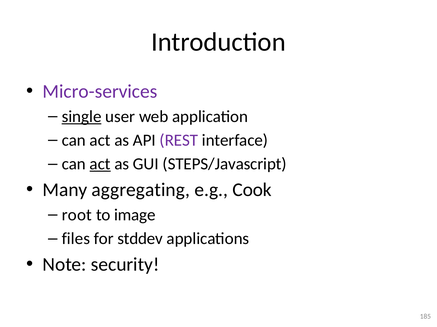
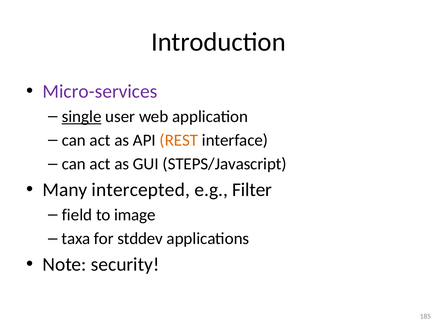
REST colour: purple -> orange (179, 141)
act underline: present -> none (100, 164)
aggregating: aggregating -> intercepted (141, 190)
Cook: Cook -> Filter (252, 190)
root: root -> field (77, 215)
files: files -> taxa (76, 239)
